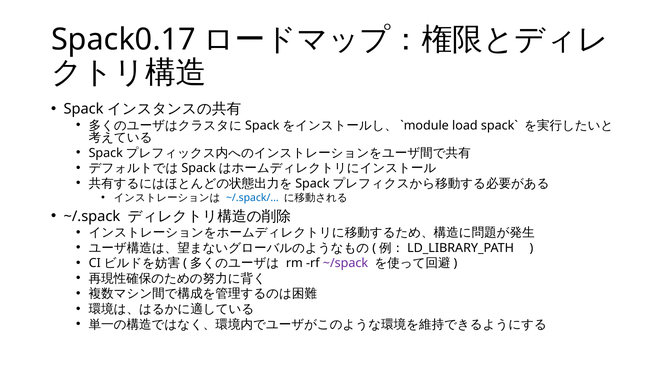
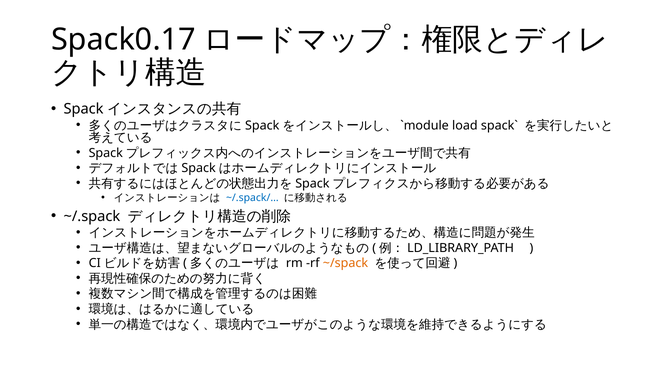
~/spack colour: purple -> orange (345, 263)
